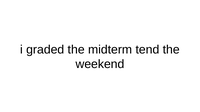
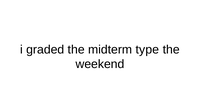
tend: tend -> type (147, 50)
